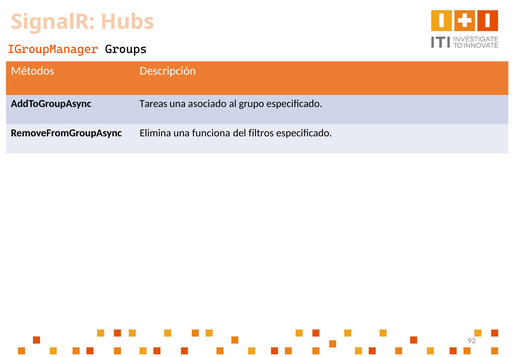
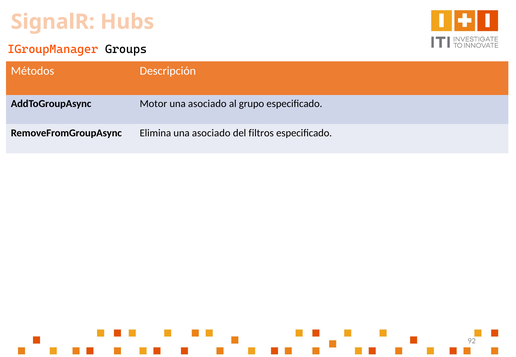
Tareas: Tareas -> Motor (153, 104)
Elimina una funciona: funciona -> asociado (211, 133)
